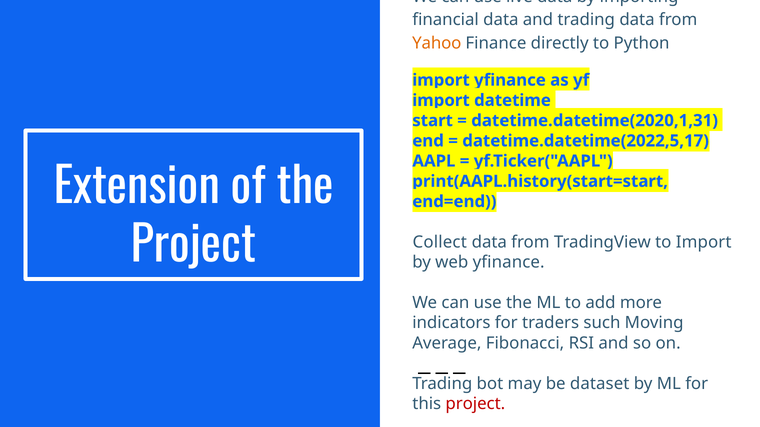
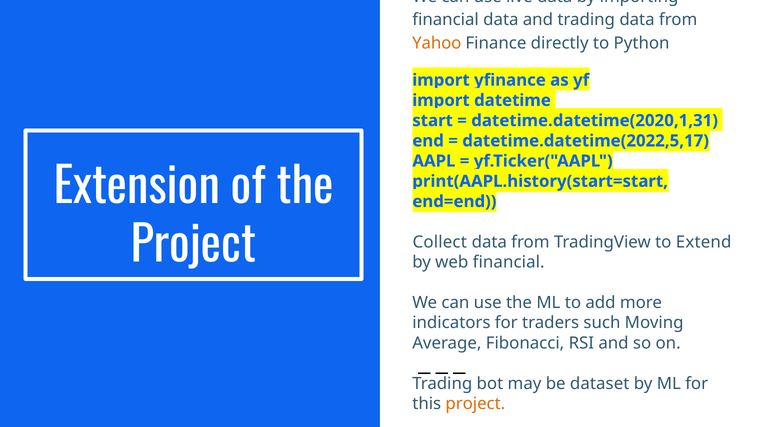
to Import: Import -> Extend (704, 242)
web yfinance: yfinance -> financial (509, 263)
project colour: red -> orange (475, 404)
